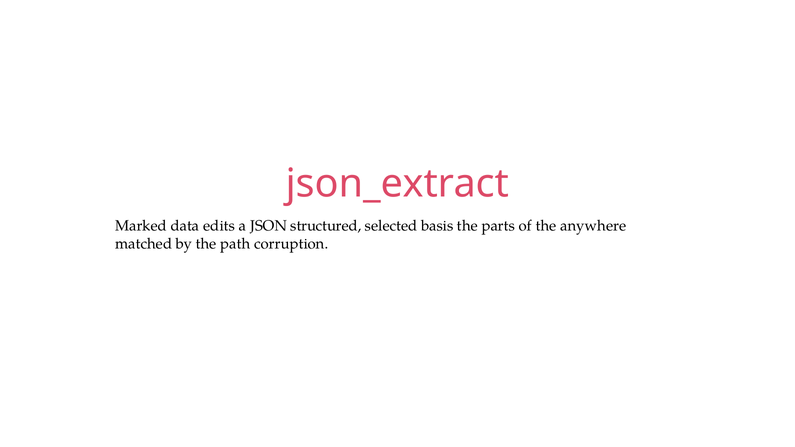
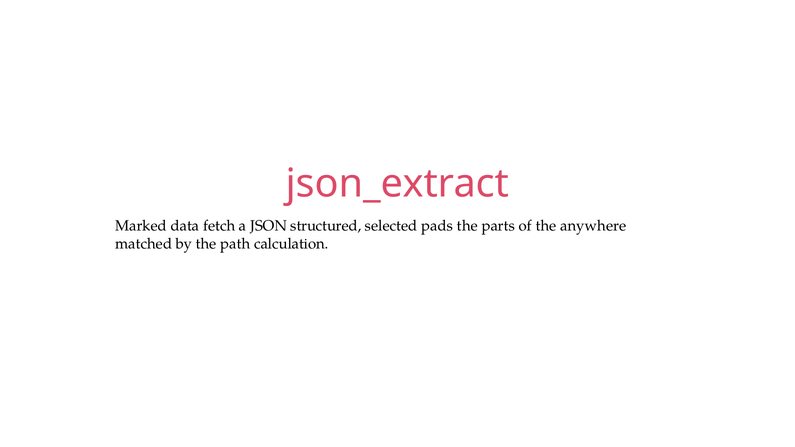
edits: edits -> fetch (219, 226)
basis: basis -> pads (437, 226)
corruption: corruption -> calculation (291, 244)
